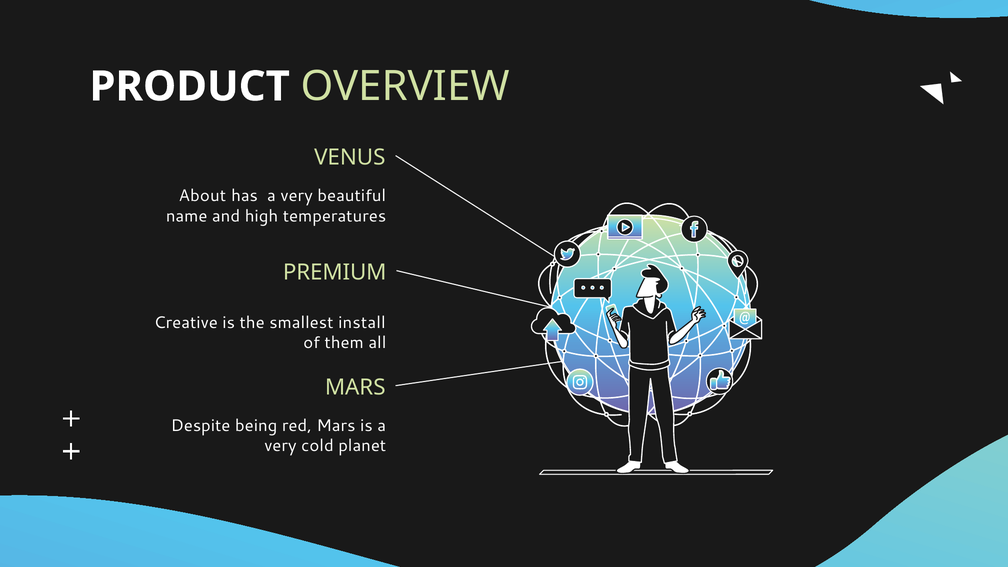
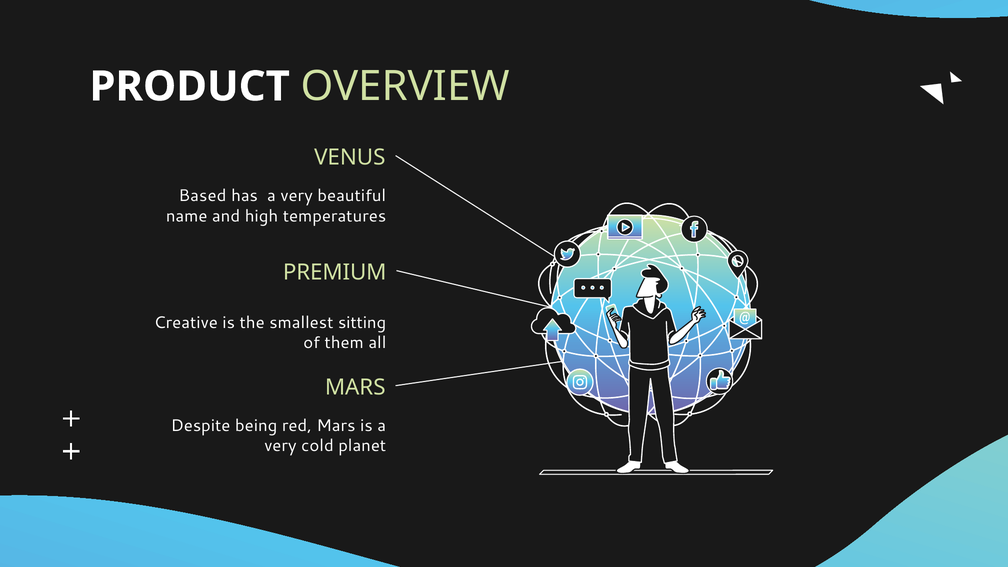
About: About -> Based (202, 196)
install: install -> sitting (362, 323)
